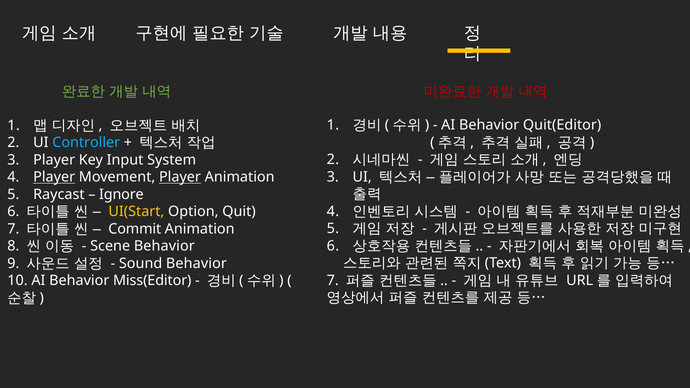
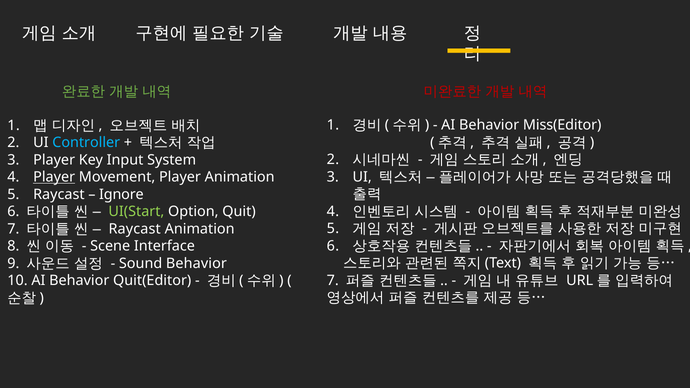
Quit(Editor: Quit(Editor -> Miss(Editor (562, 125)
Player underline: present -> none (180, 177)
UI(Start colour: yellow -> light green (136, 212)
Commit: Commit -> Raycast (135, 229)
Scene Behavior: Behavior -> Interface (164, 246)
Miss(Editor: Miss(Editor -> Quit(Editor (152, 281)
